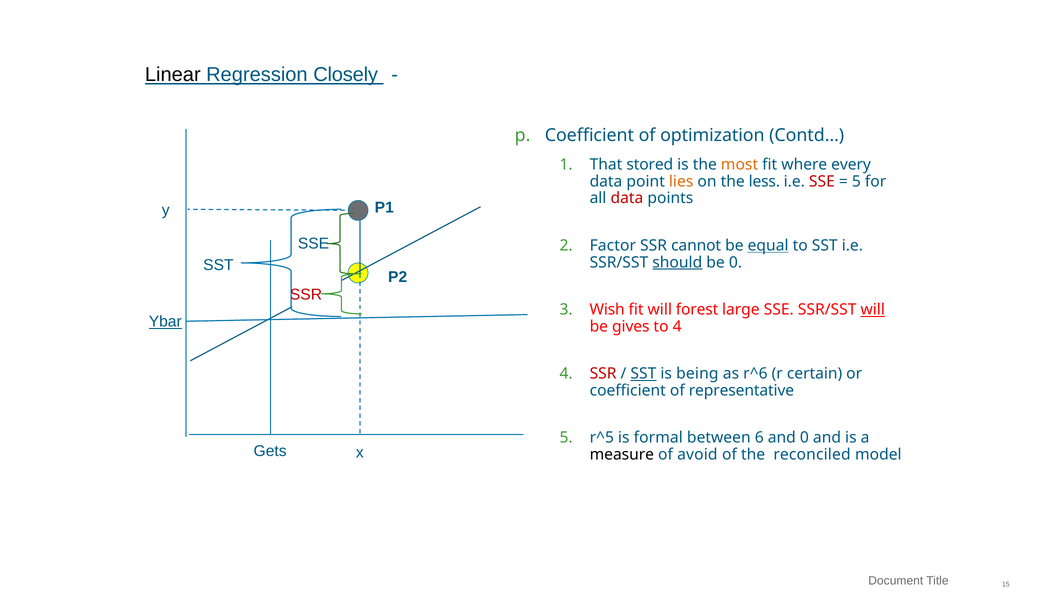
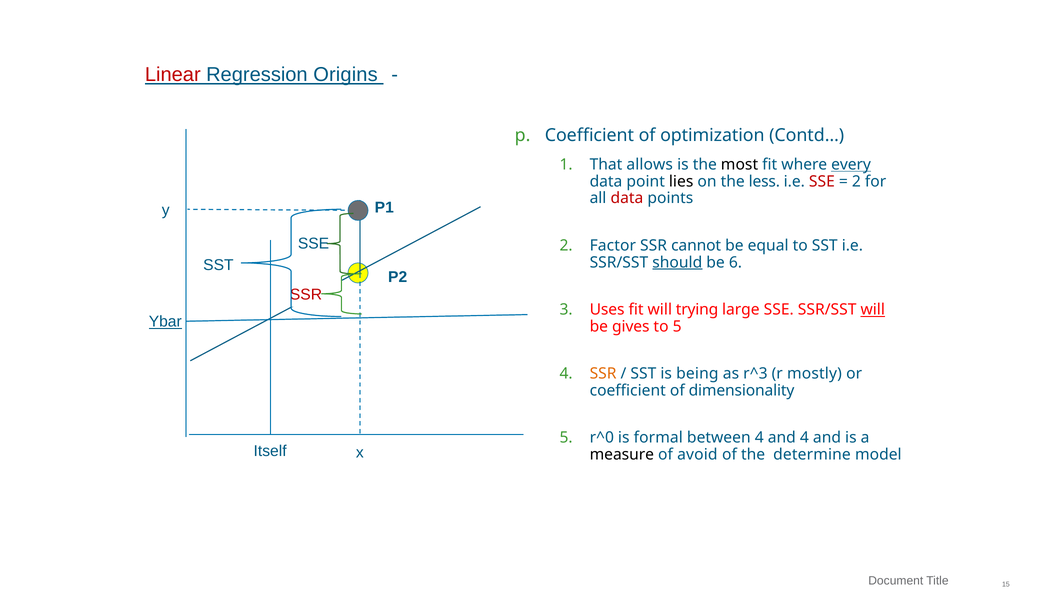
Linear colour: black -> red (173, 75)
Closely: Closely -> Origins (345, 75)
stored: stored -> allows (650, 164)
most colour: orange -> black (740, 164)
every underline: none -> present (851, 164)
lies colour: orange -> black (681, 181)
5: 5 -> 2 (856, 181)
equal underline: present -> none (768, 245)
be 0: 0 -> 6 (735, 262)
Wish: Wish -> Uses (607, 309)
forest: forest -> trying (697, 309)
to 4: 4 -> 5 (677, 326)
SSR colour: red -> orange (603, 373)
SST underline: present -> none (643, 373)
r^6: r^6 -> r^3 (755, 373)
certain: certain -> mostly (814, 373)
representative: representative -> dimensionality (741, 390)
r^5: r^5 -> r^0 (602, 437)
between 6: 6 -> 4 (759, 437)
and 0: 0 -> 4 (804, 437)
Gets: Gets -> Itself (270, 451)
reconciled: reconciled -> determine (812, 454)
